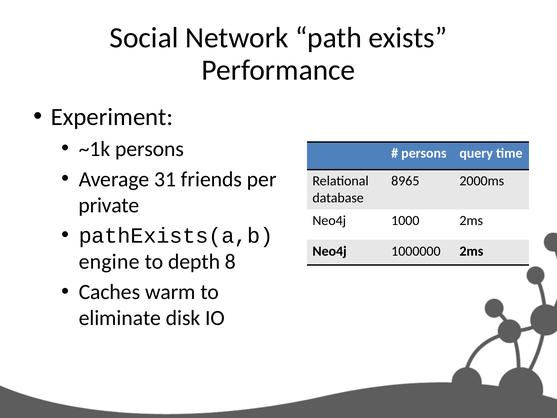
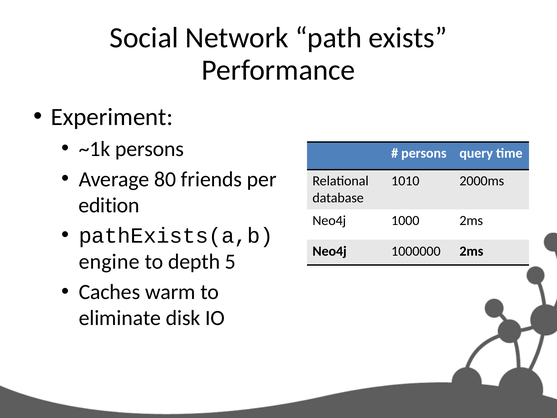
31: 31 -> 80 (165, 179)
8965: 8965 -> 1010 (405, 181)
private: private -> edition (109, 205)
8: 8 -> 5 (230, 262)
